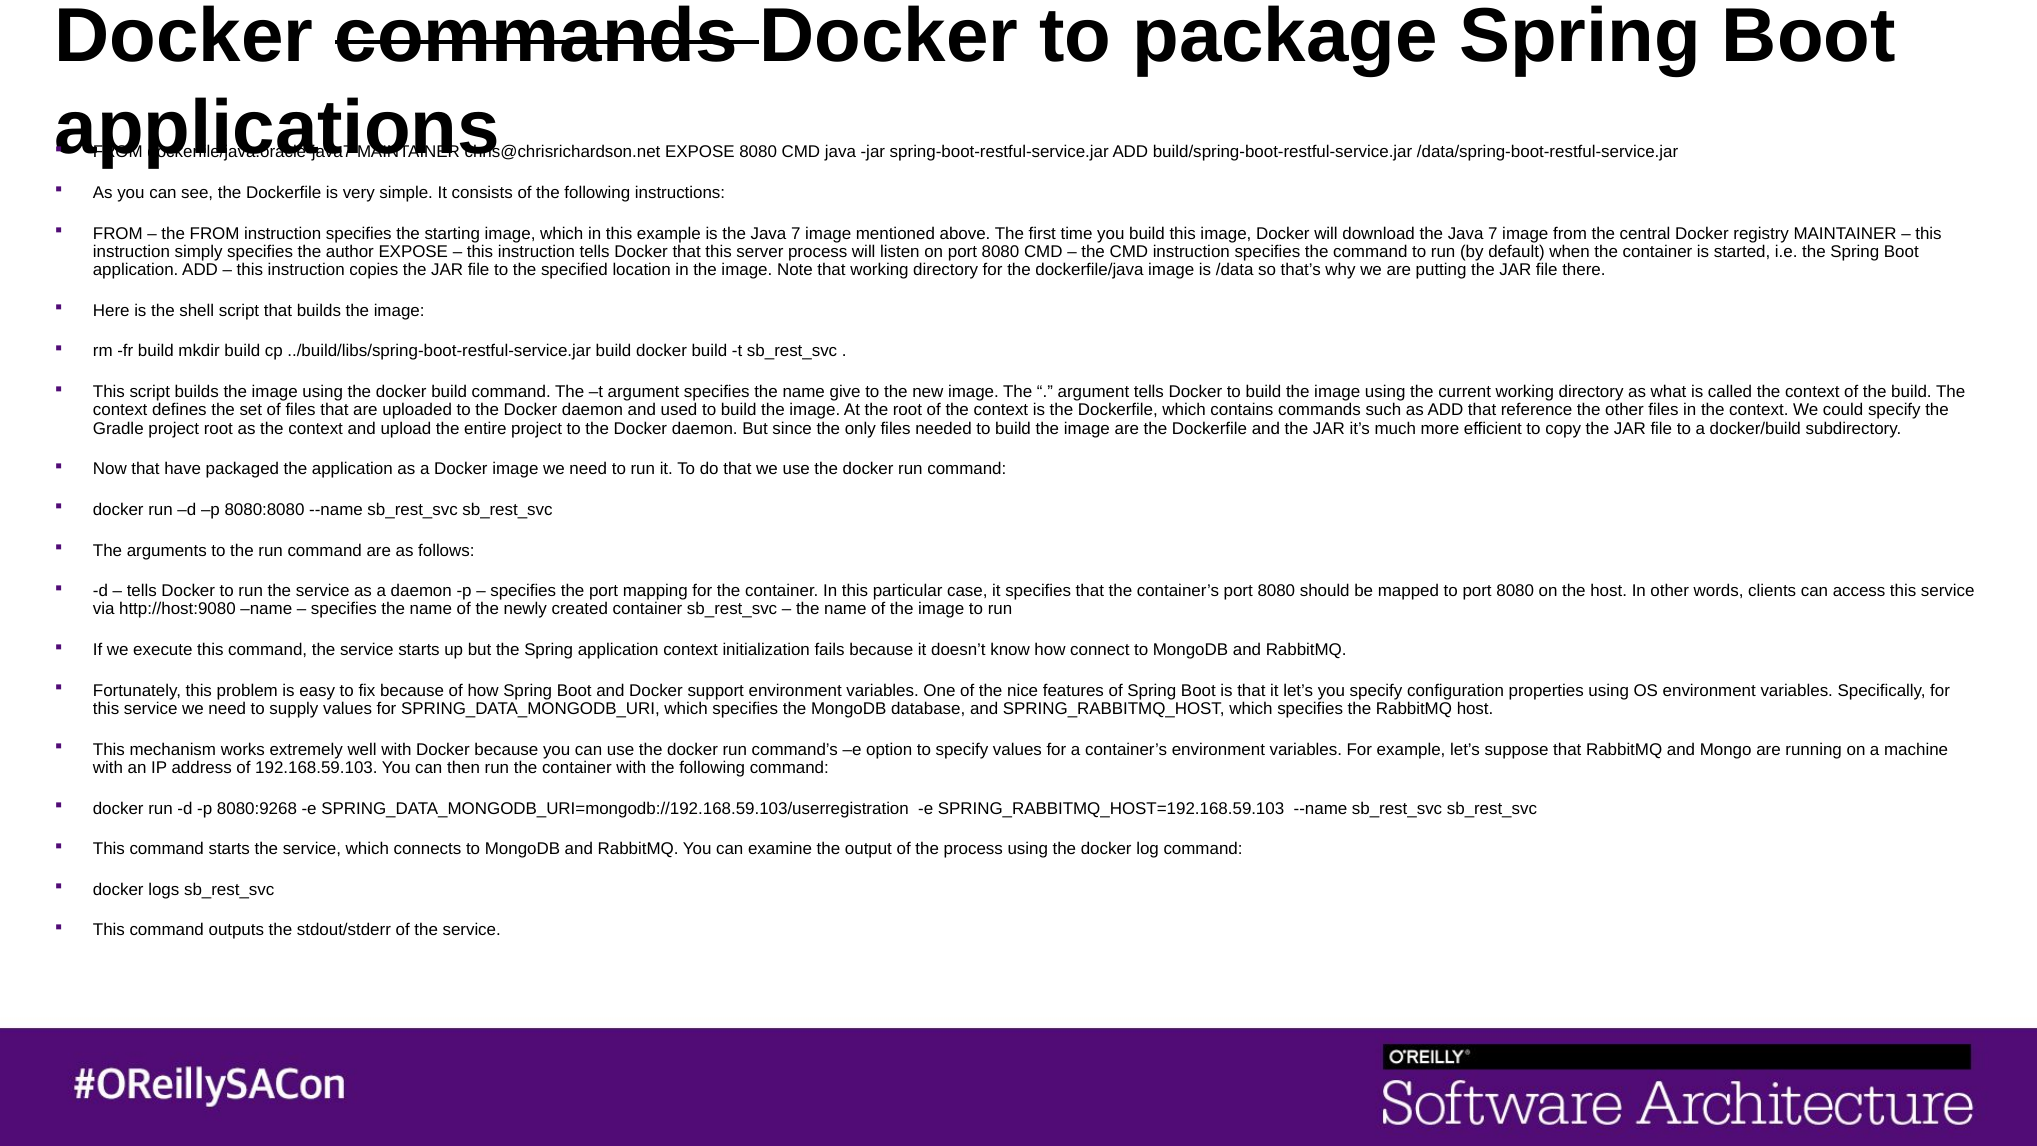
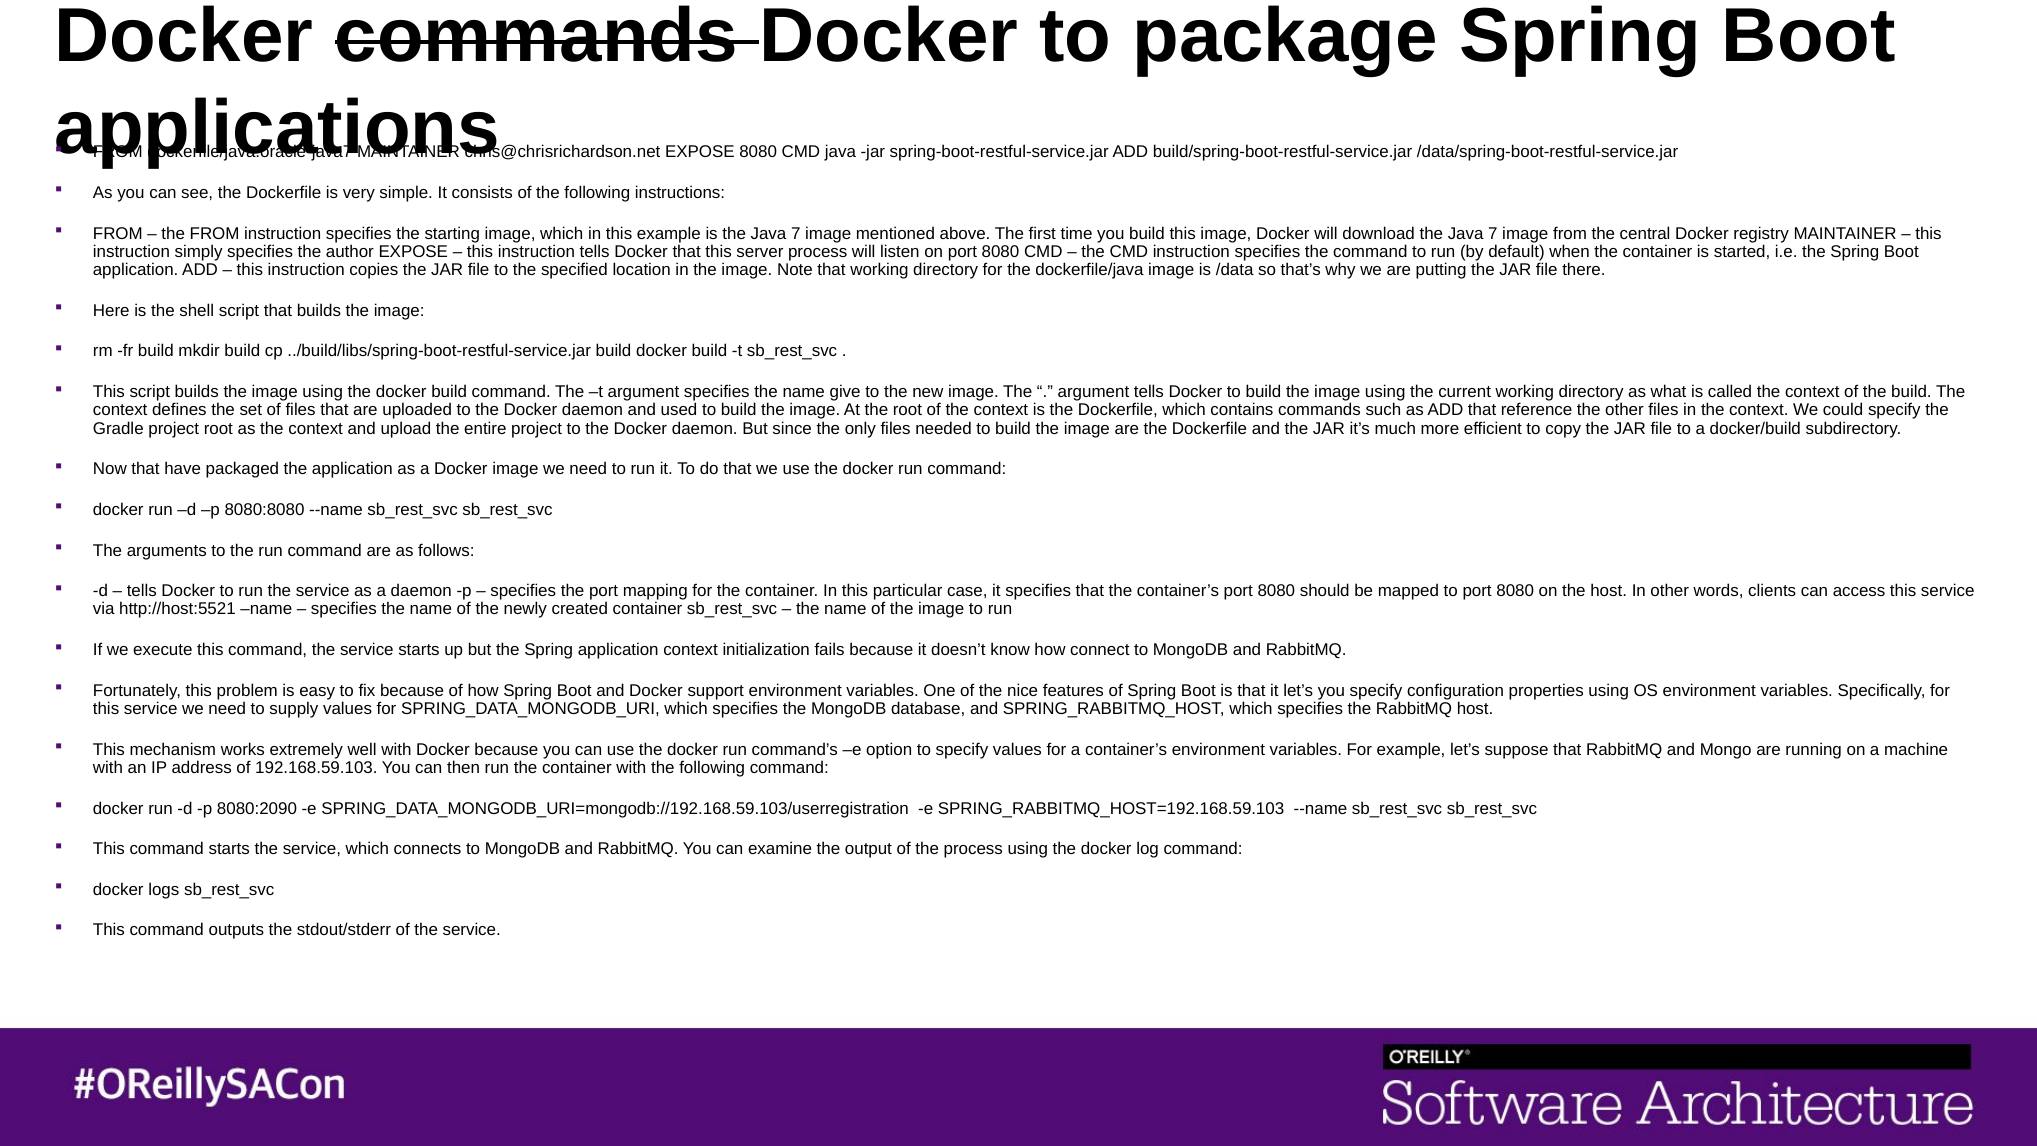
http://host:9080: http://host:9080 -> http://host:5521 (177, 609)
8080:9268: 8080:9268 -> 8080:2090 (257, 808)
